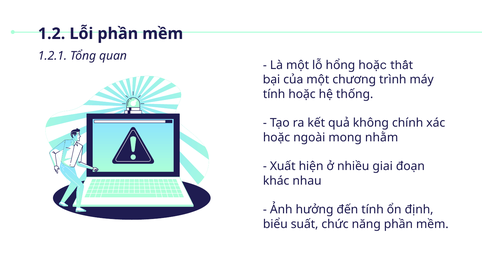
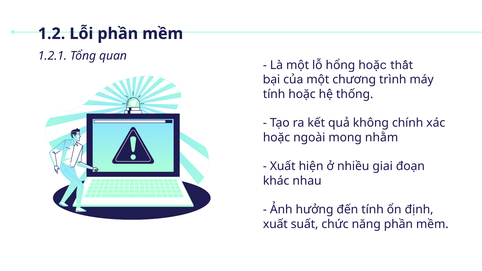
biểu: biểu -> xuất (275, 224)
